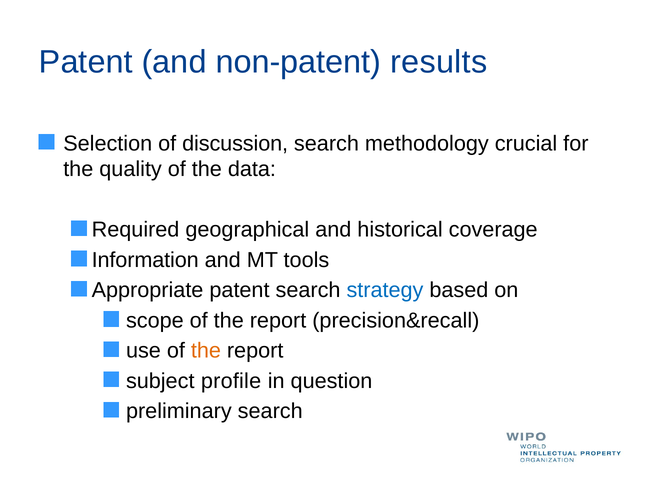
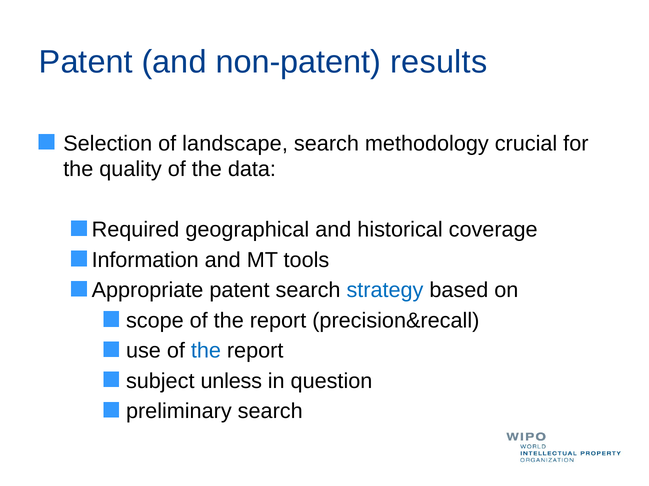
discussion: discussion -> landscape (235, 144)
the colour: orange -> blue (206, 351)
profile: profile -> unless (231, 382)
